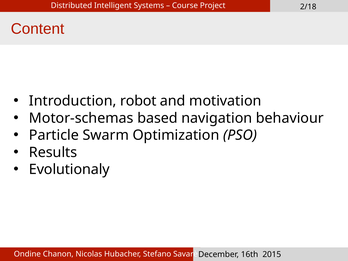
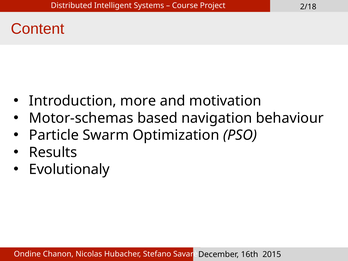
robot: robot -> more (138, 101)
